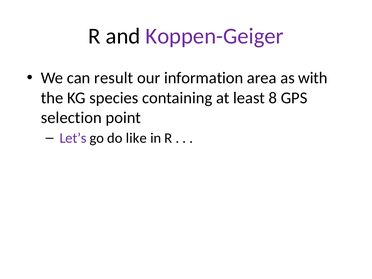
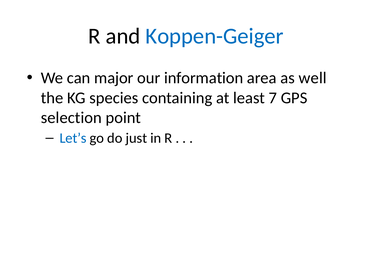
Koppen-Geiger colour: purple -> blue (215, 36)
result: result -> major (114, 78)
with: with -> well (313, 78)
8: 8 -> 7 (273, 98)
Let’s colour: purple -> blue (73, 138)
like: like -> just (136, 138)
